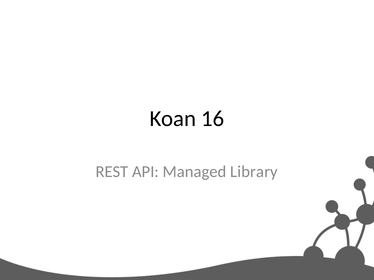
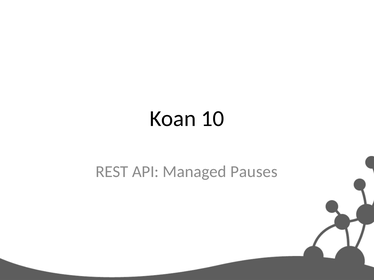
16: 16 -> 10 (213, 119)
Library: Library -> Pauses (254, 172)
